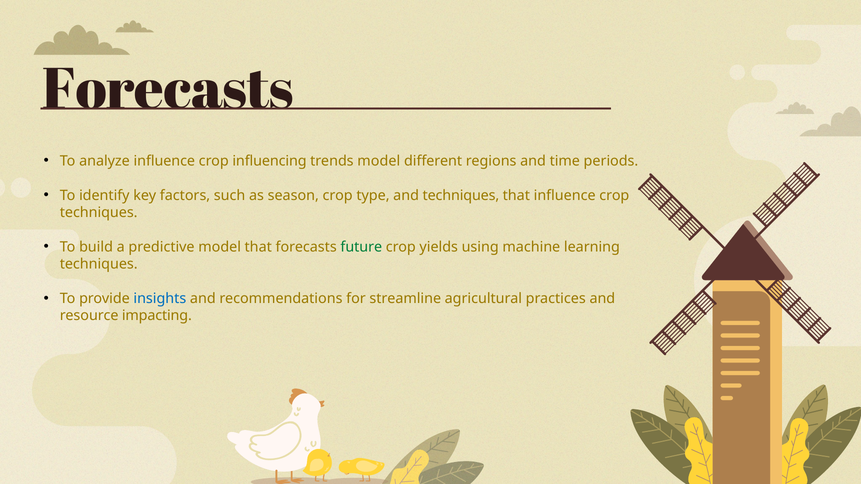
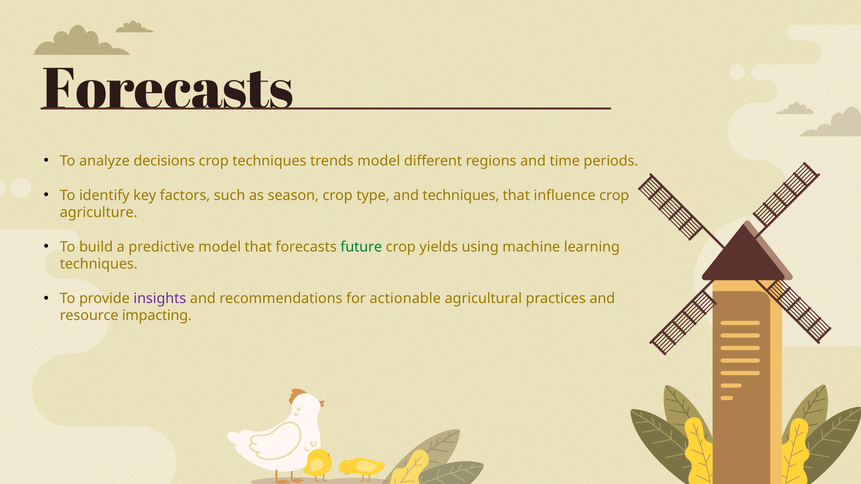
analyze influence: influence -> decisions (164, 161)
crop influencing: influencing -> techniques (269, 161)
techniques: techniques -> agriculture (99, 213)
insights colour: blue -> purple (160, 299)
streamline: streamline -> actionable (405, 299)
